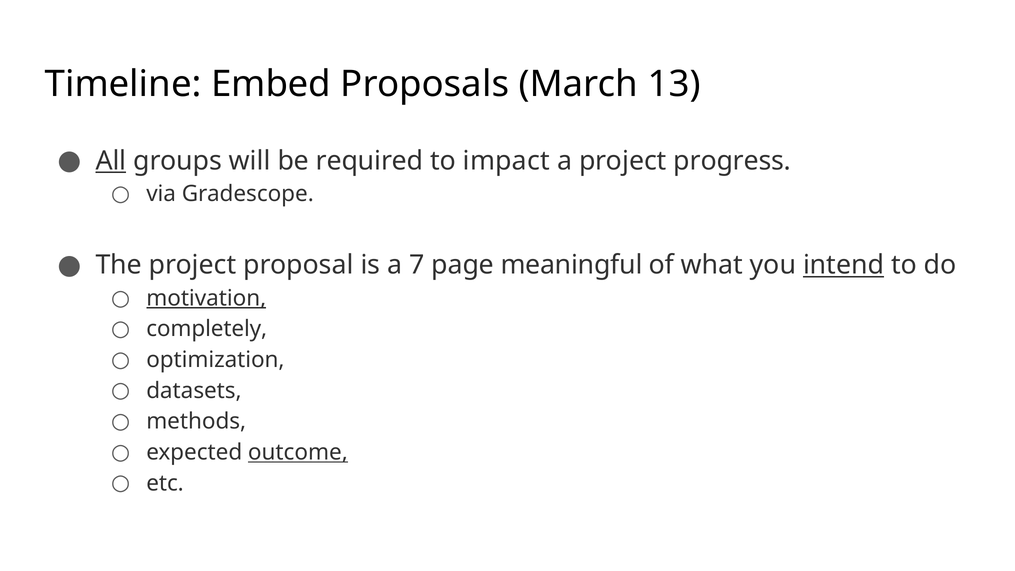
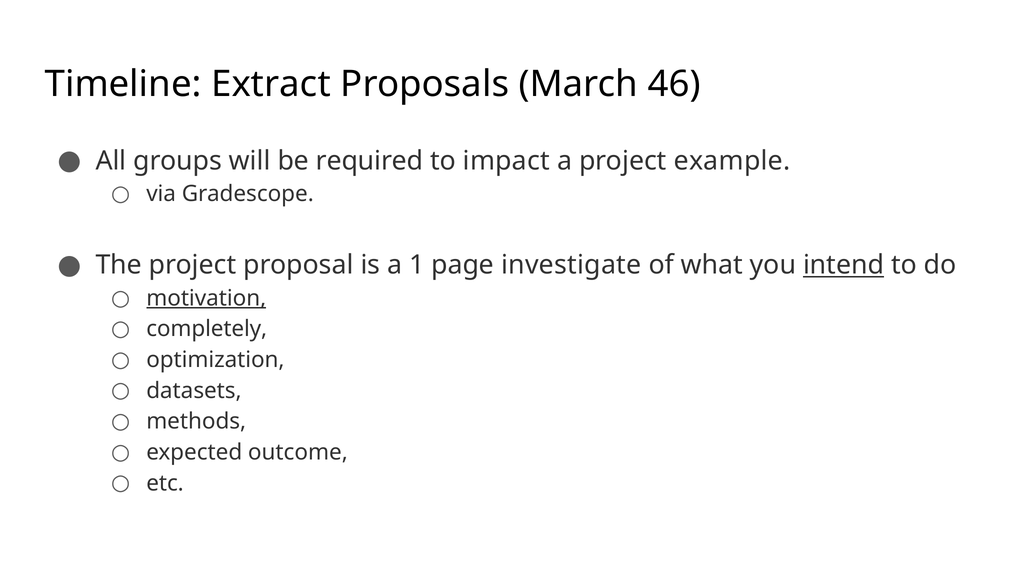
Embed: Embed -> Extract (271, 84)
13: 13 -> 46 (674, 84)
All underline: present -> none (111, 161)
progress: progress -> example (732, 161)
7: 7 -> 1 (417, 265)
meaningful: meaningful -> investigate (571, 265)
outcome underline: present -> none (298, 452)
